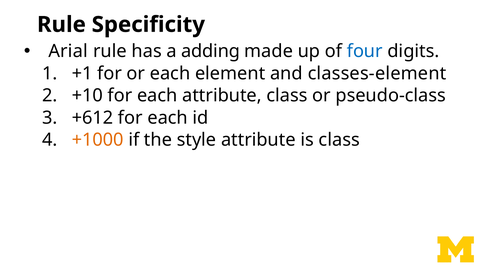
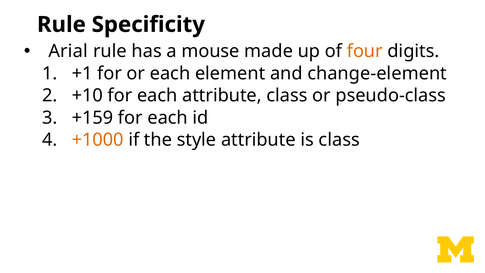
adding: adding -> mouse (210, 51)
four colour: blue -> orange (365, 51)
classes-element: classes-element -> change-element (377, 73)
+612: +612 -> +159 (92, 118)
